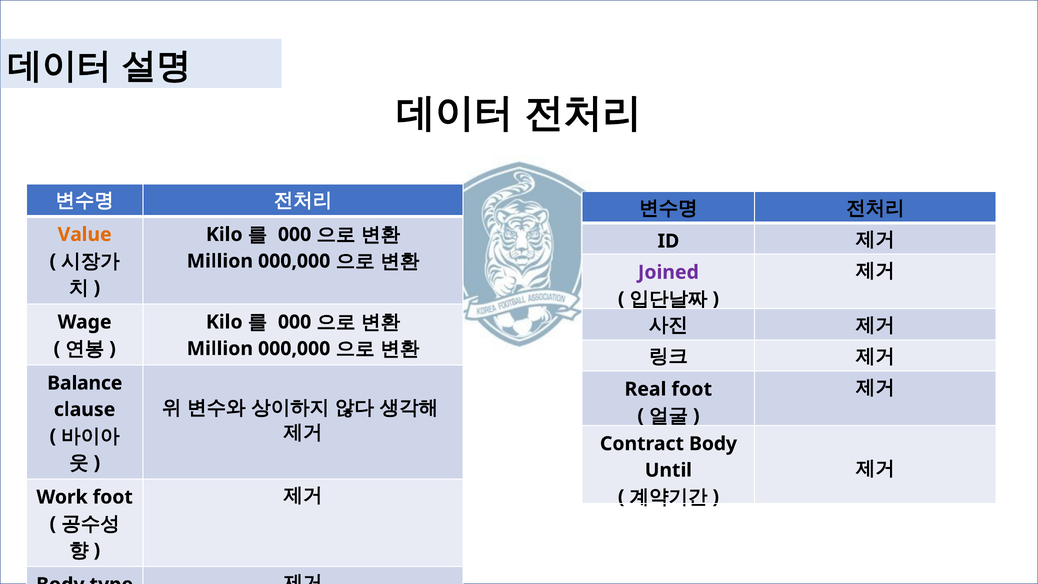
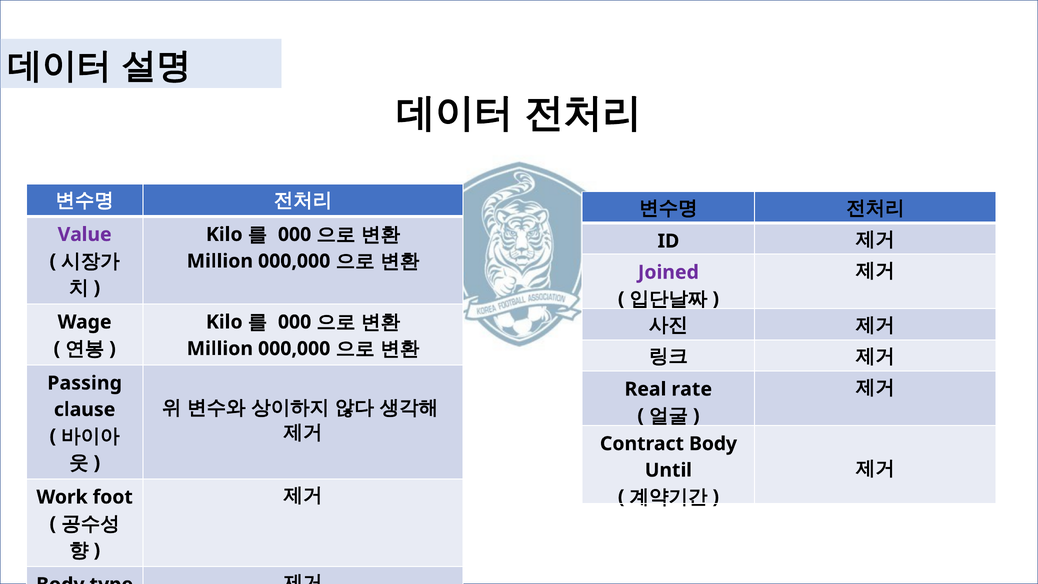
Value colour: orange -> purple (85, 235)
Balance: Balance -> Passing (85, 383)
Real foot: foot -> rate (692, 389)
